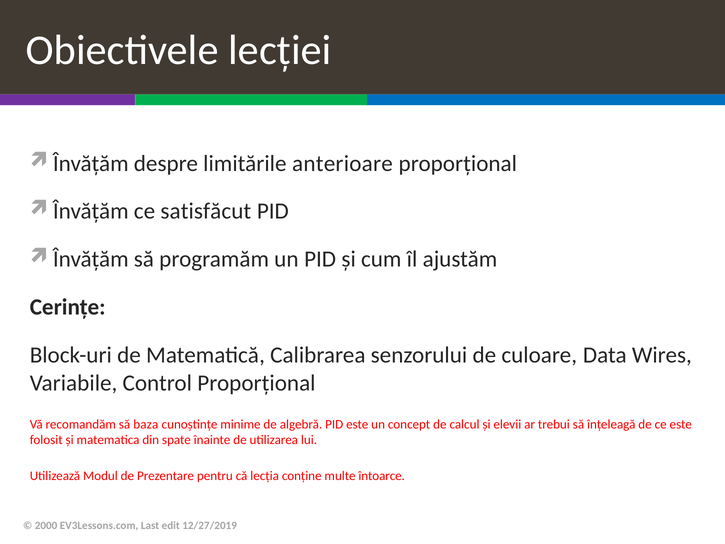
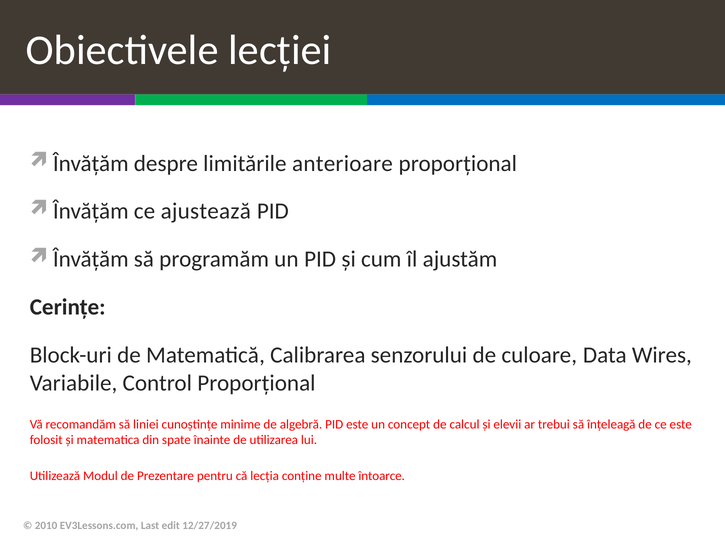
satisfăcut: satisfăcut -> ajustează (206, 211)
baza: baza -> liniei (146, 424)
2000: 2000 -> 2010 (46, 525)
